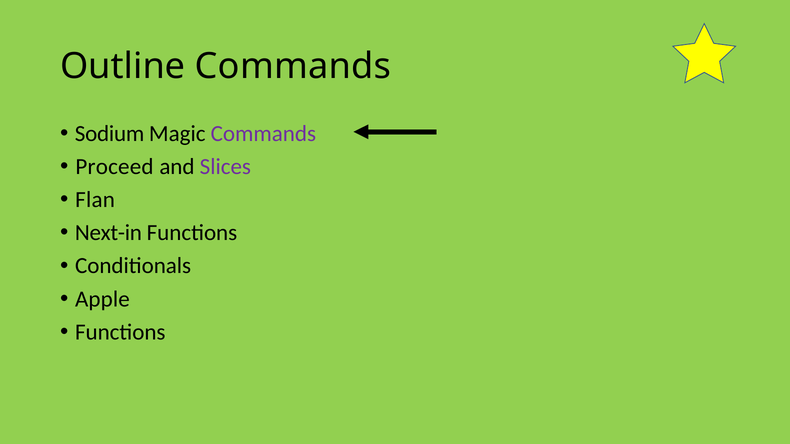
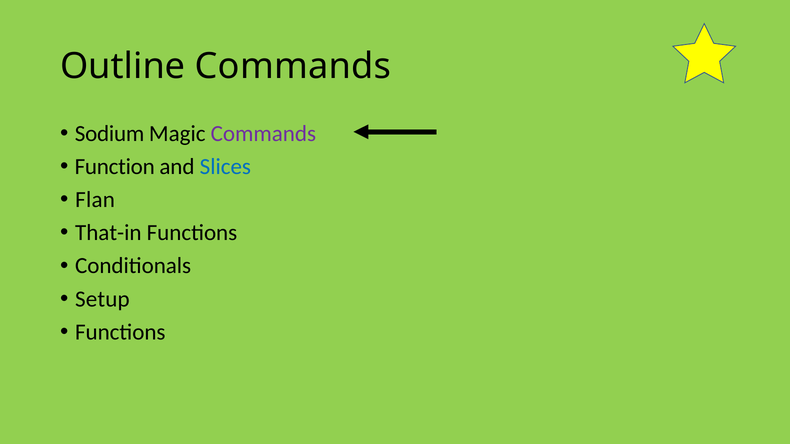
Proceed: Proceed -> Function (115, 167)
Slices colour: purple -> blue (225, 167)
Next-in: Next-in -> That-in (108, 233)
Apple: Apple -> Setup (102, 299)
